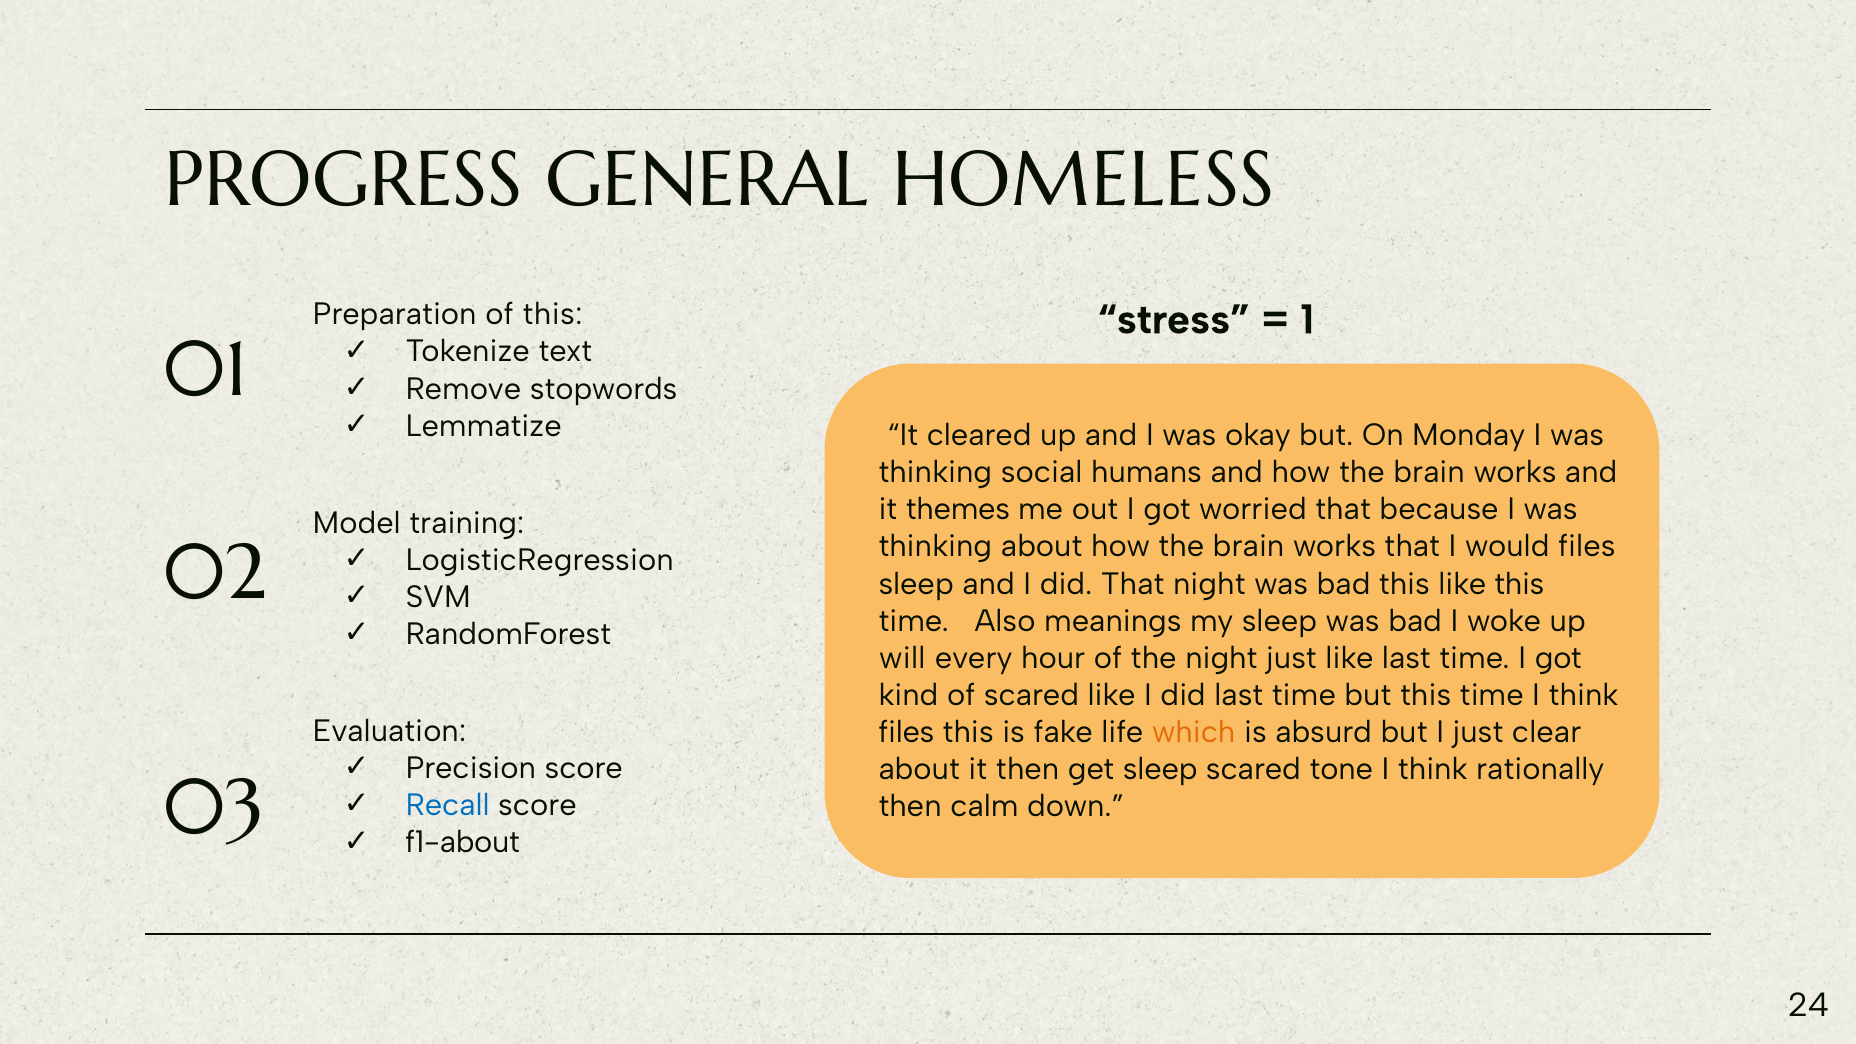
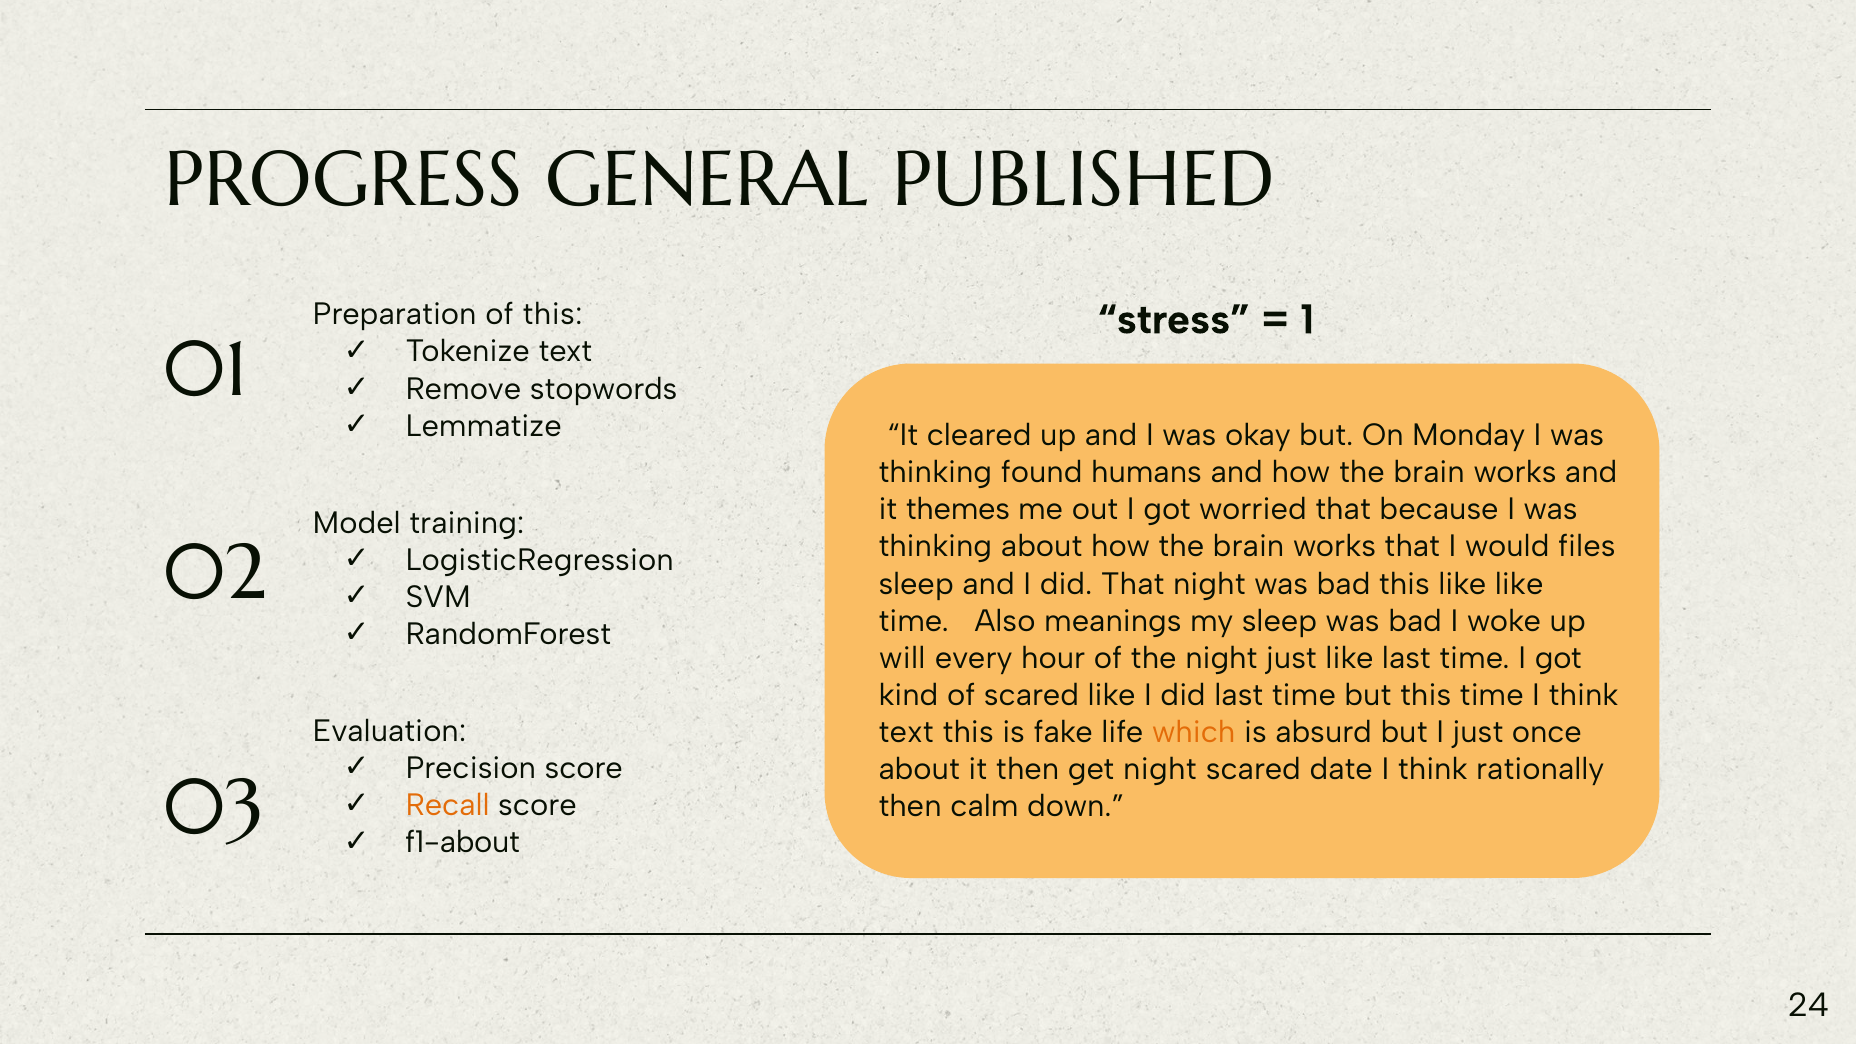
HOMELESS: HOMELESS -> PUBLISHED (1084, 180)
social: social -> found (1042, 473)
like this: this -> like (1519, 584)
files: files -> text (906, 732)
clear: clear -> once (1547, 732)
get sleep: sleep -> night (1160, 769)
tone: tone -> date (1341, 769)
Recall colour: blue -> orange (448, 805)
